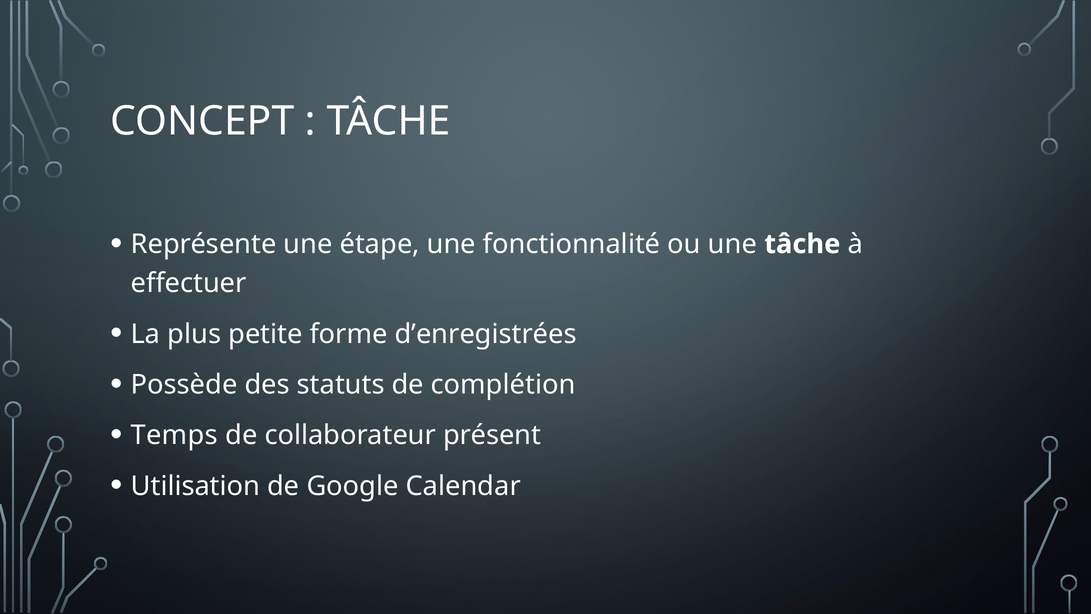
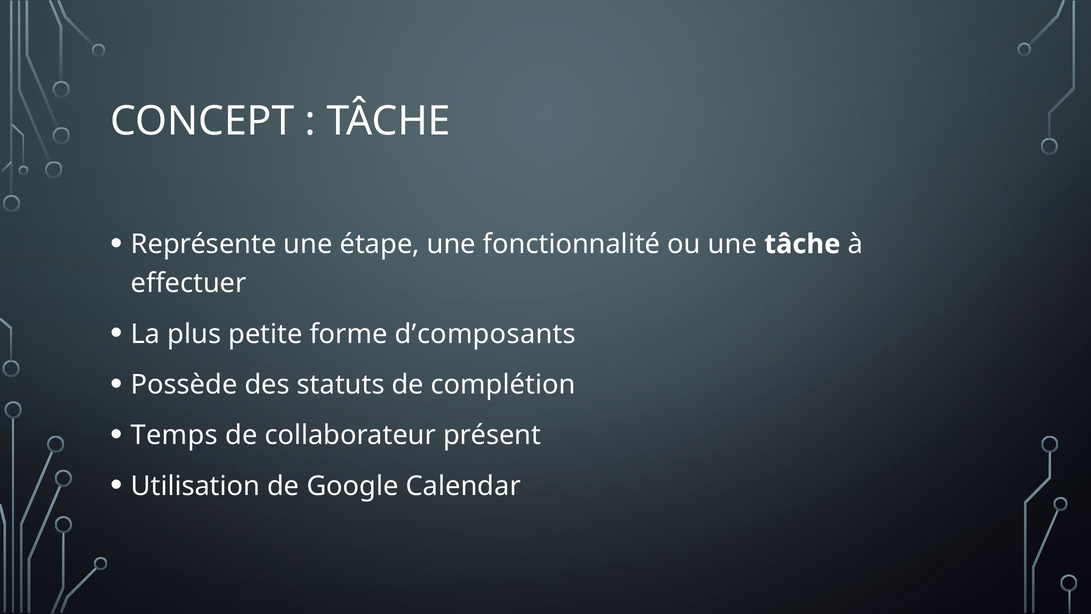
d’enregistrées: d’enregistrées -> d’composants (485, 334)
